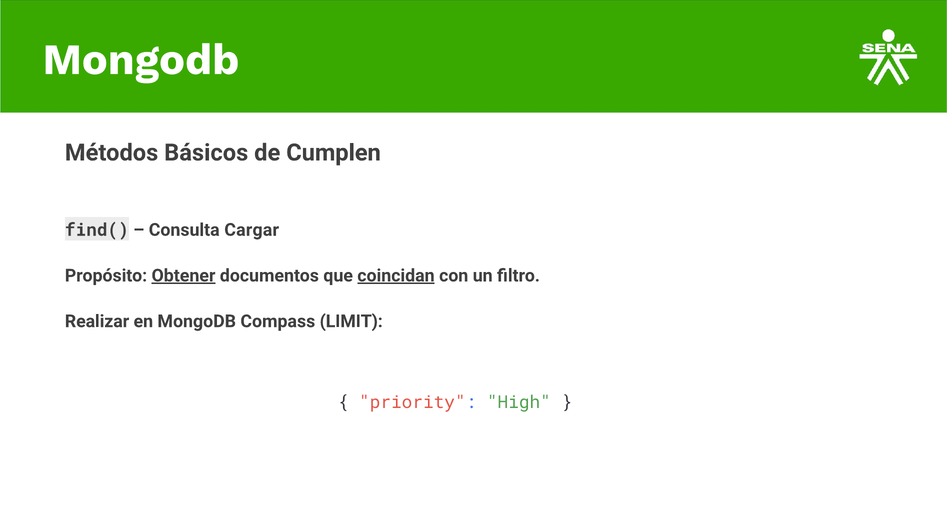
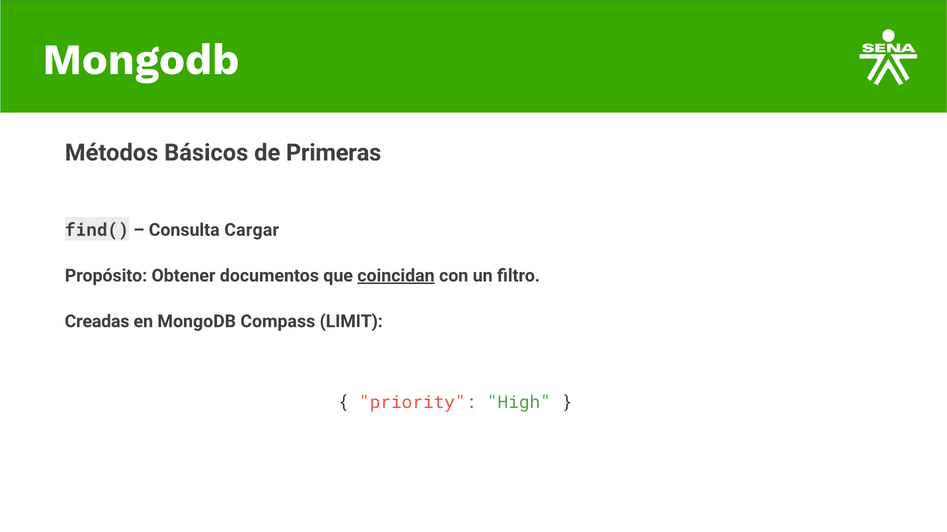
Cumplen: Cumplen -> Primeras (334, 153)
Obtener underline: present -> none (183, 276)
Realizar: Realizar -> Creadas (97, 322)
